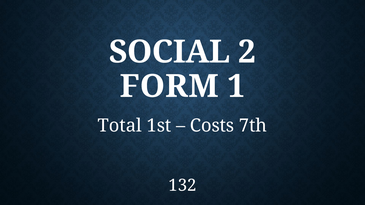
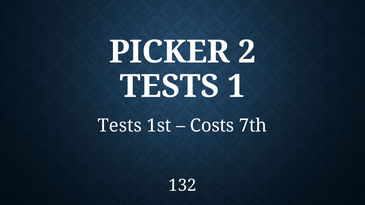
SOCIAL: SOCIAL -> PICKER (169, 52)
FORM: FORM -> TESTS (169, 87)
Total: Total -> Tests (120, 126)
